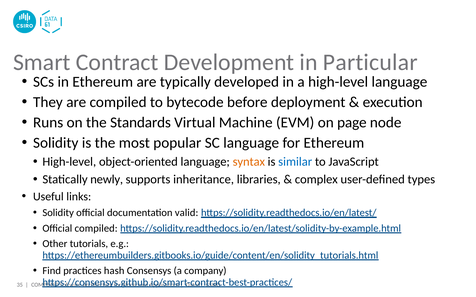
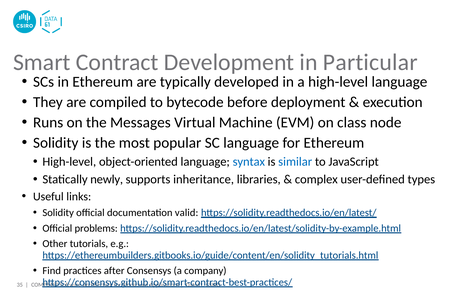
Standards: Standards -> Messages (140, 123)
page: page -> class (352, 123)
syntax colour: orange -> blue (249, 162)
Official compiled: compiled -> problems (96, 229)
hash: hash -> after (114, 271)
